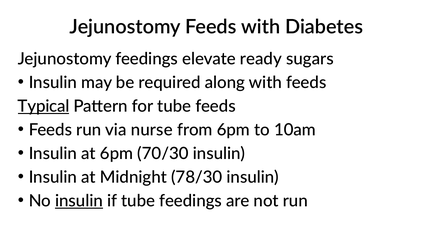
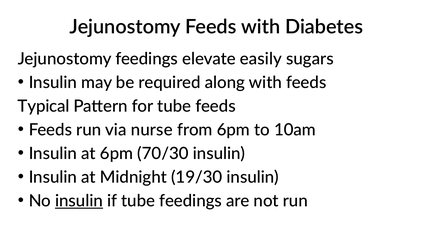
ready: ready -> easily (261, 59)
Typical underline: present -> none (44, 106)
78/30: 78/30 -> 19/30 (197, 177)
